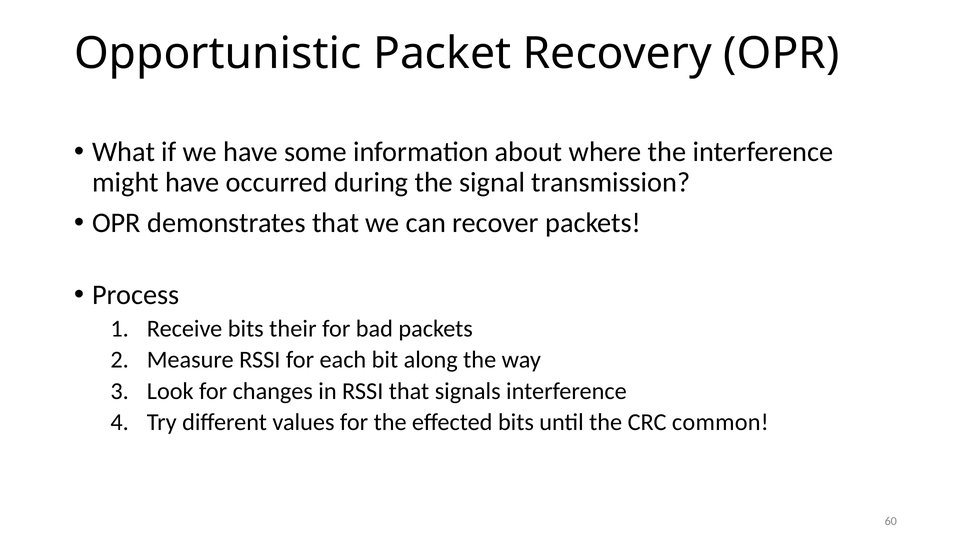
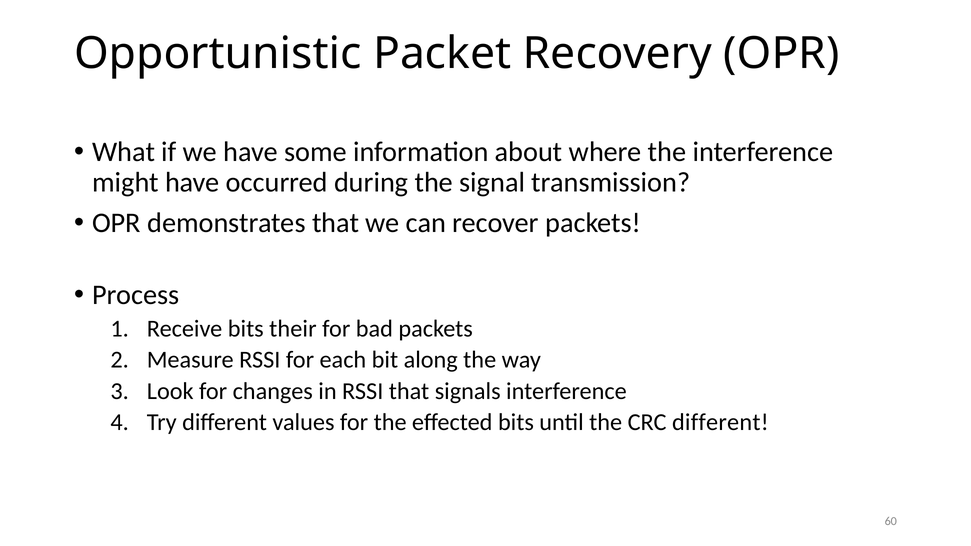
CRC common: common -> different (720, 422)
